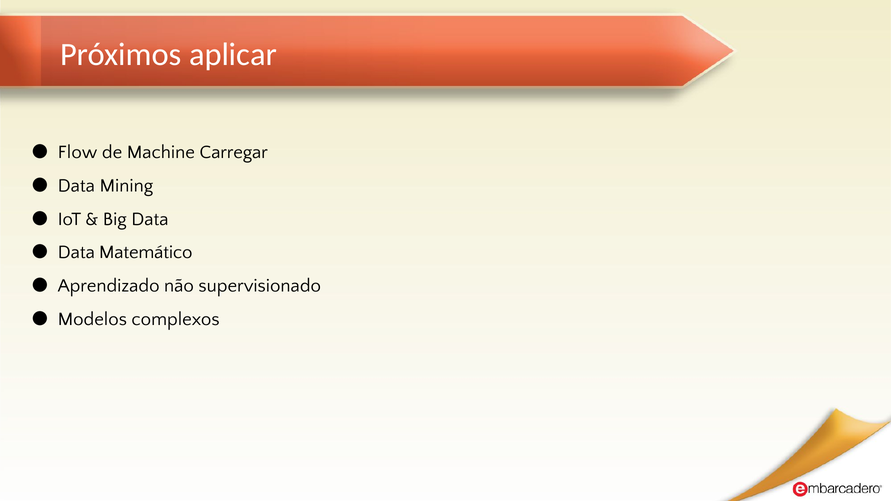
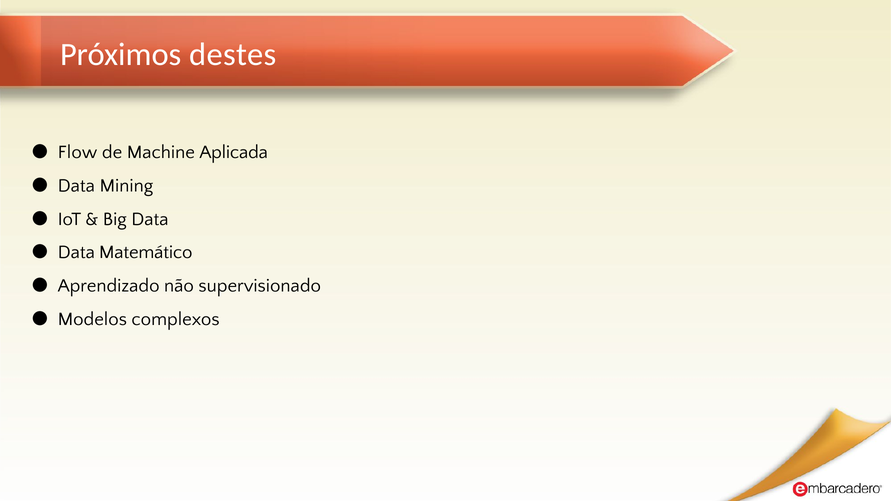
aplicar: aplicar -> destes (233, 55)
Carregar: Carregar -> Aplicada (234, 152)
